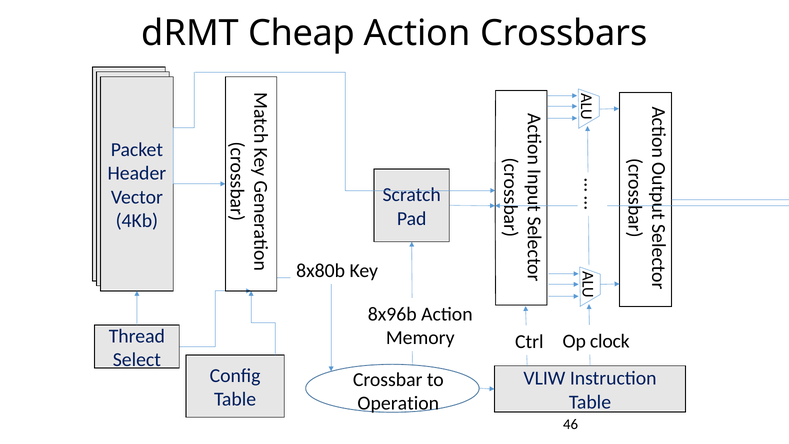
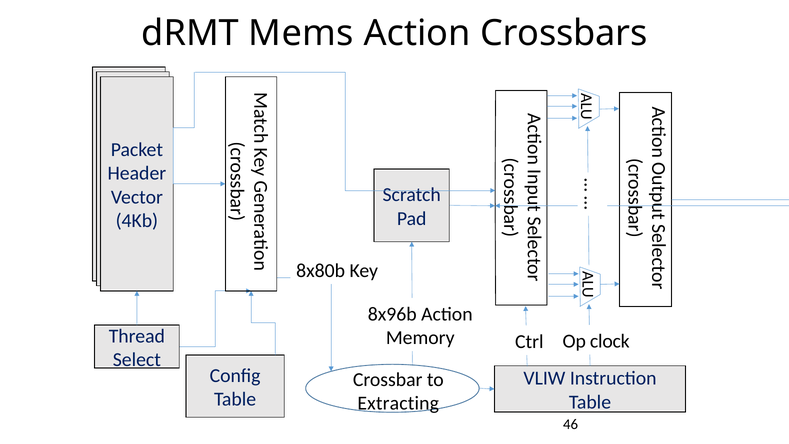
Cheap: Cheap -> Mems (301, 33)
Operation: Operation -> Extracting (398, 403)
